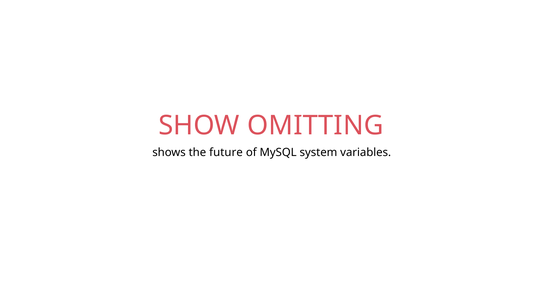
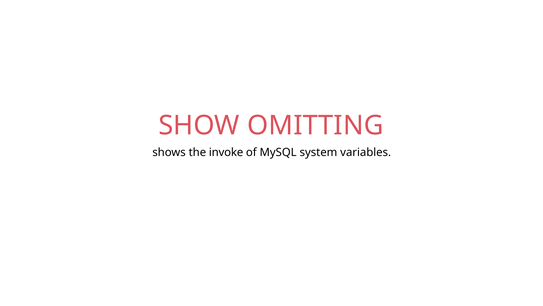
future: future -> invoke (226, 152)
